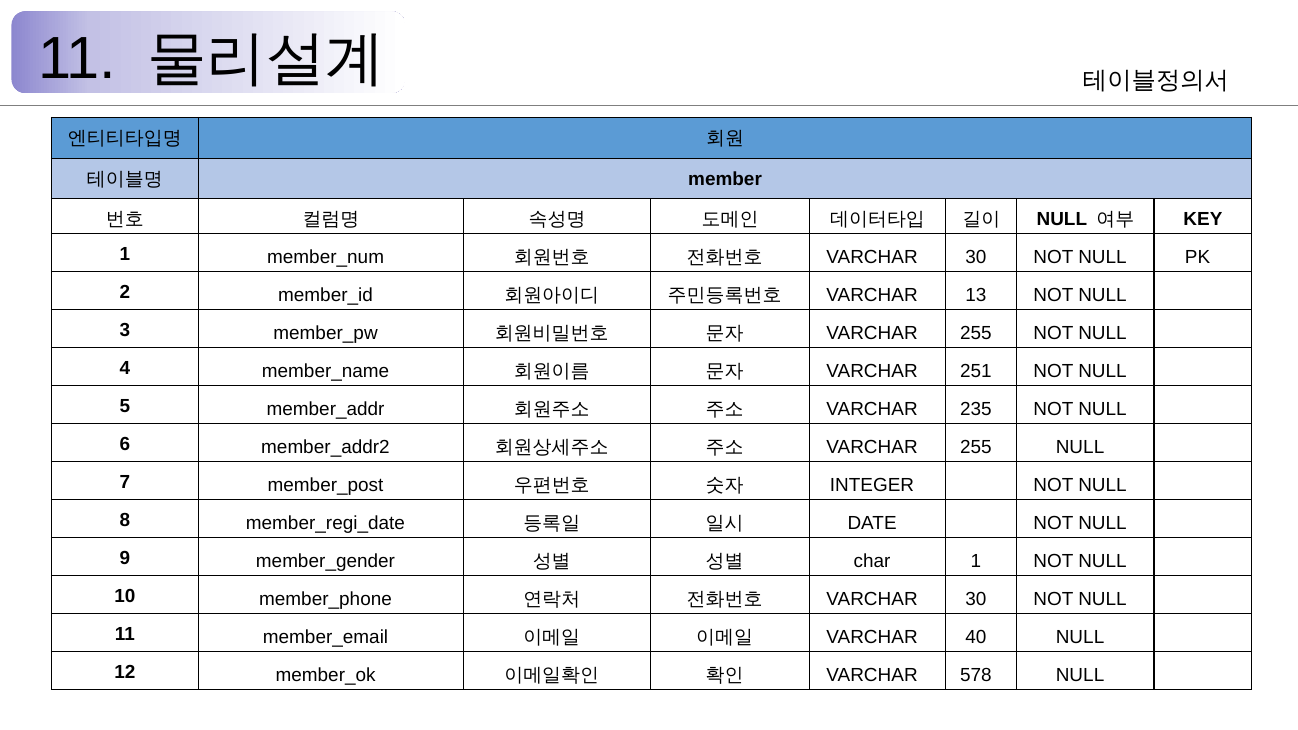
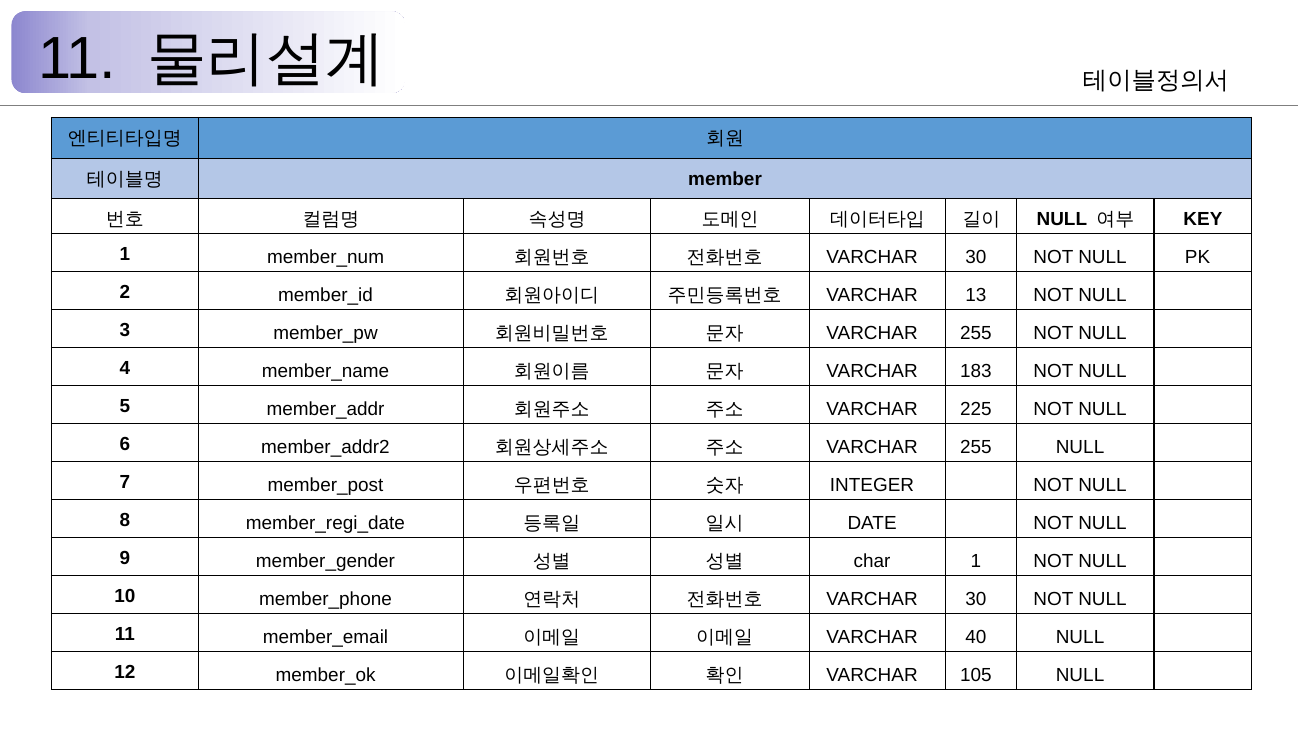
251: 251 -> 183 (976, 372)
235: 235 -> 225 (976, 410)
578: 578 -> 105 (976, 676)
